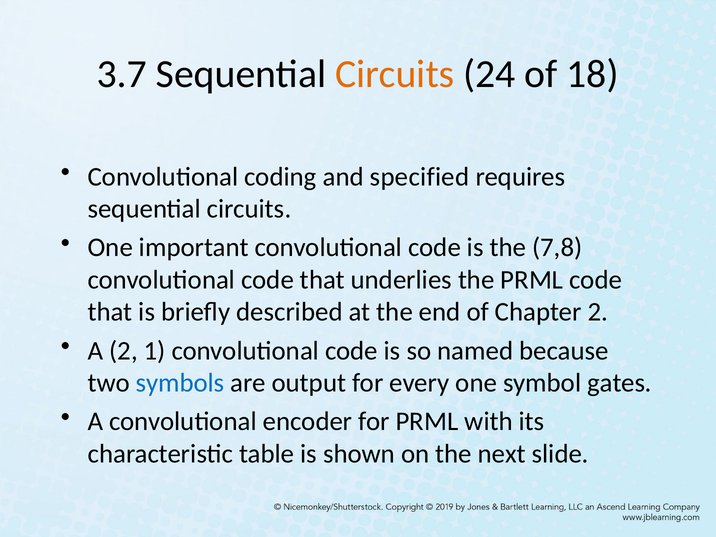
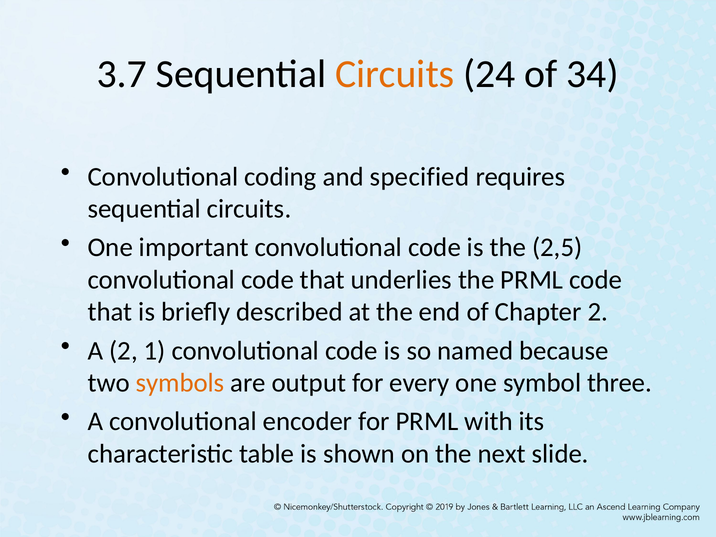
18: 18 -> 34 (592, 74)
7,8: 7,8 -> 2,5 (557, 248)
symbols colour: blue -> orange (180, 383)
gates: gates -> three (620, 383)
